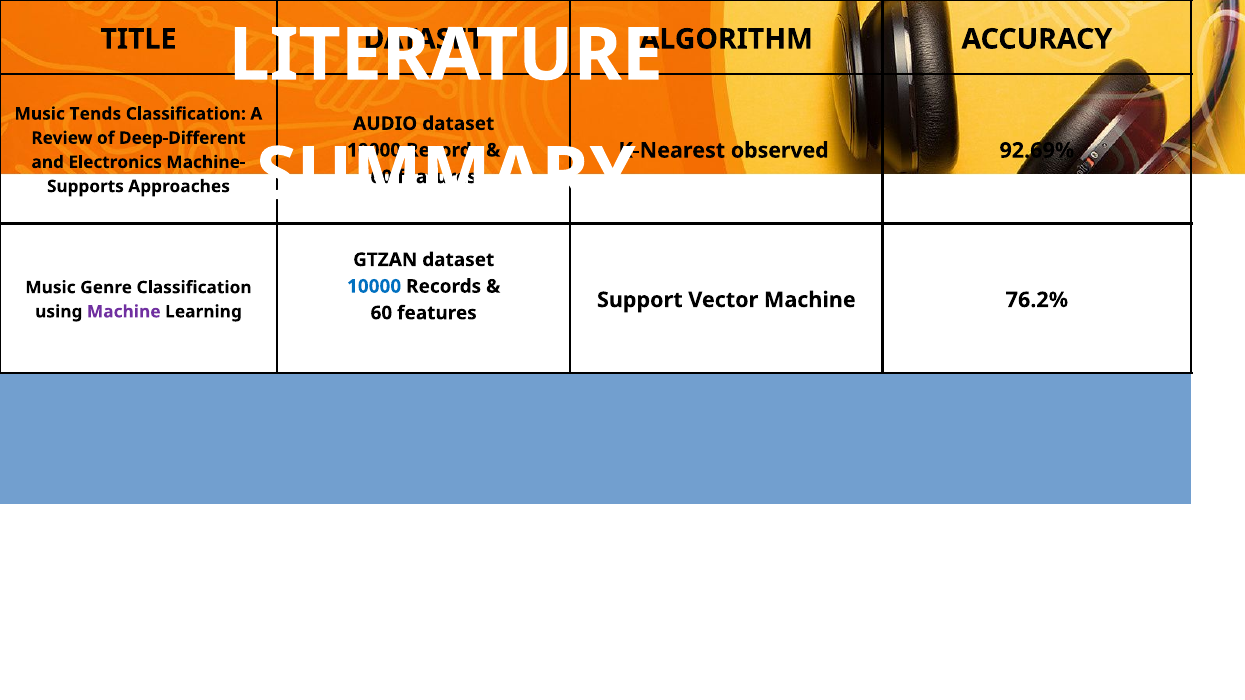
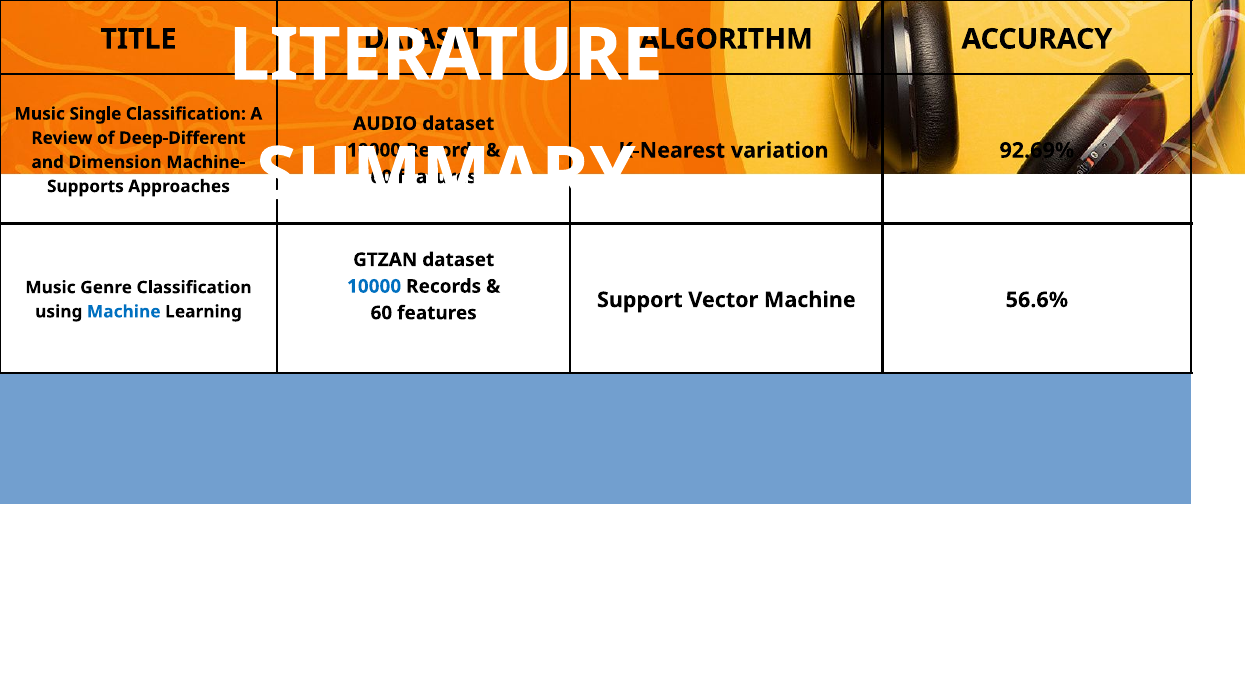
Tends: Tends -> Single (95, 114)
observed: observed -> variation (780, 151)
Electronics: Electronics -> Dimension (115, 162)
76.2%: 76.2% -> 56.6% (1037, 300)
Machine colour: purple -> blue (124, 312)
